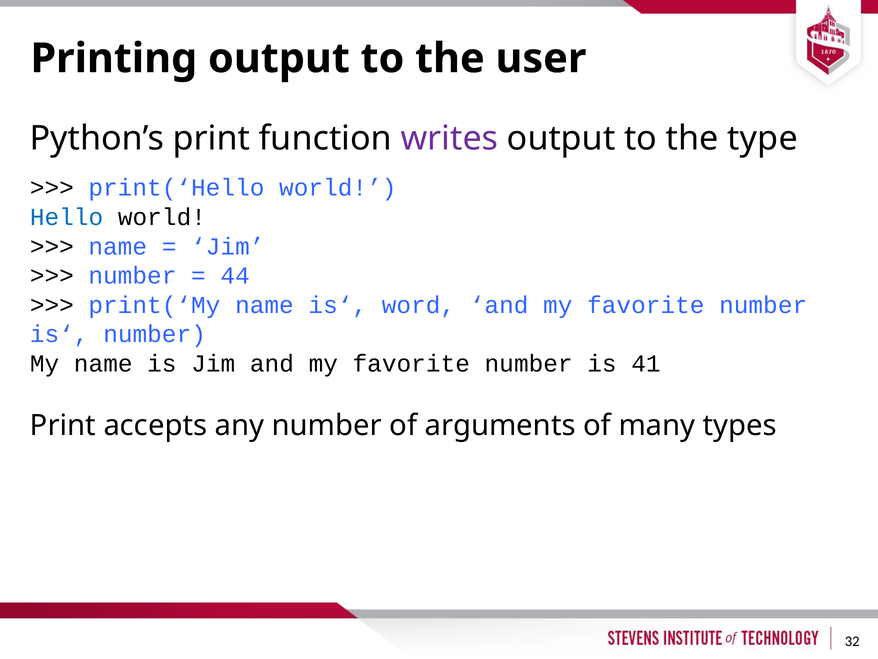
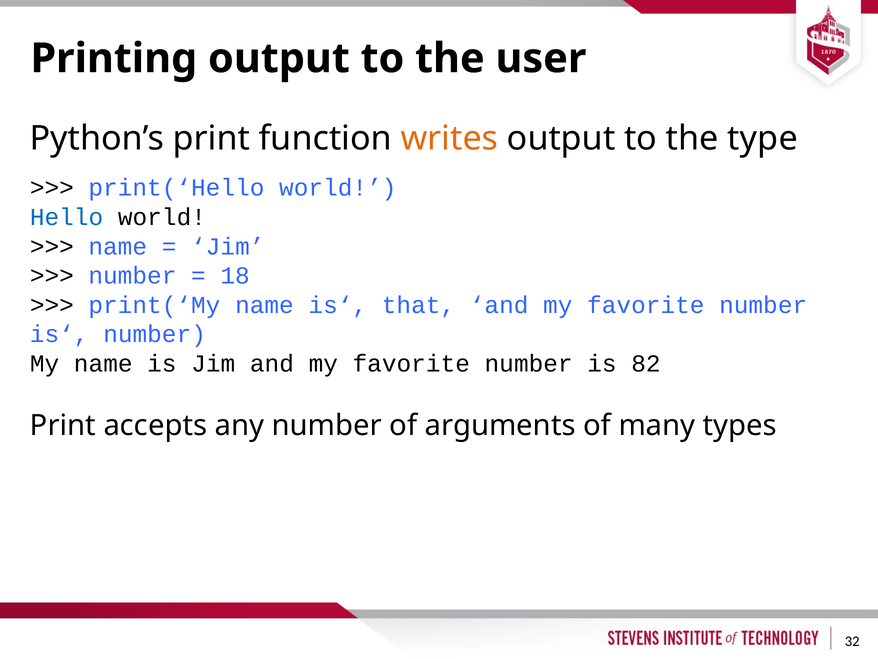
writes colour: purple -> orange (449, 139)
44: 44 -> 18 (235, 276)
word: word -> that (418, 305)
41: 41 -> 82 (646, 363)
